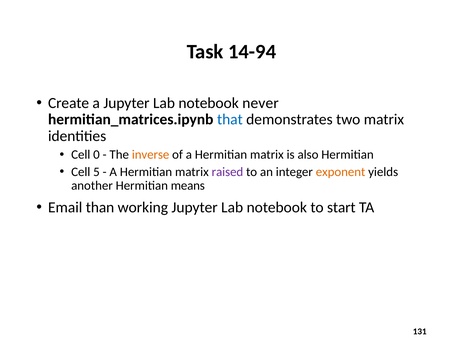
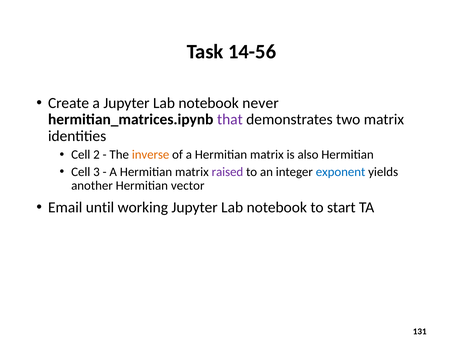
14-94: 14-94 -> 14-56 (252, 52)
that colour: blue -> purple (230, 120)
0: 0 -> 2 (96, 155)
5: 5 -> 3 (96, 172)
exponent colour: orange -> blue (341, 172)
means: means -> vector (188, 186)
than: than -> until (100, 208)
